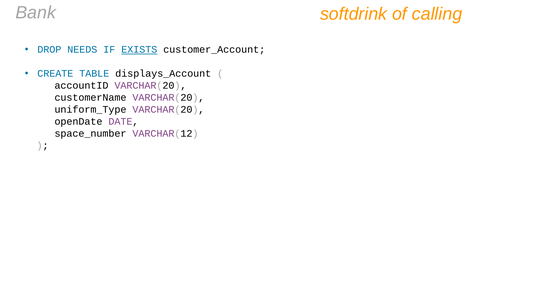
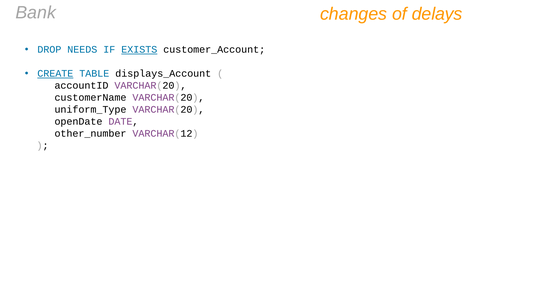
softdrink: softdrink -> changes (354, 14)
calling: calling -> delays (437, 14)
CREATE underline: none -> present (55, 74)
space_number: space_number -> other_number (90, 134)
